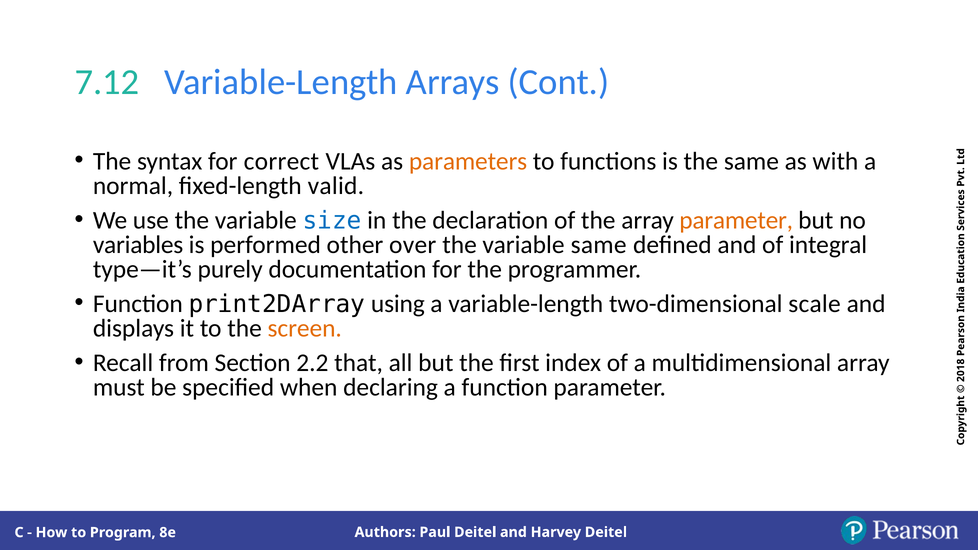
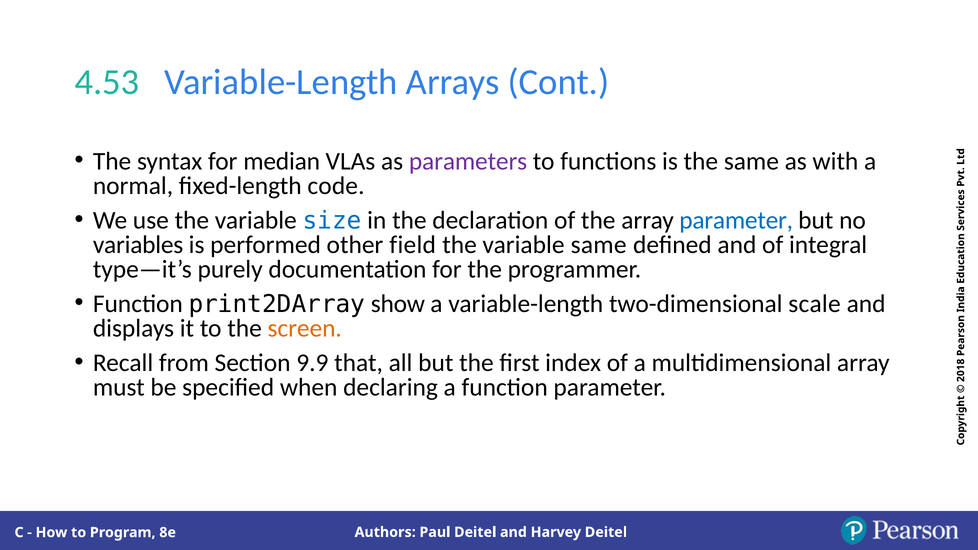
7.12: 7.12 -> 4.53 (107, 82)
correct: correct -> median (282, 161)
parameters colour: orange -> purple (468, 161)
valid: valid -> code (336, 186)
parameter colour: orange -> blue (736, 220)
over: over -> field (413, 245)
using: using -> show (398, 304)
2.2: 2.2 -> 9.9 (312, 363)
